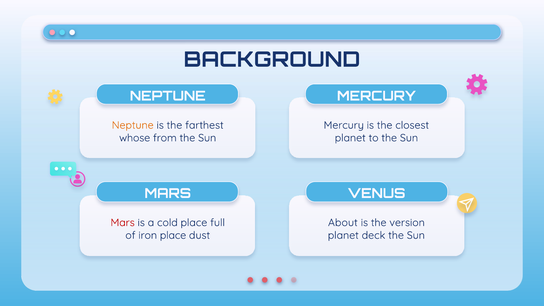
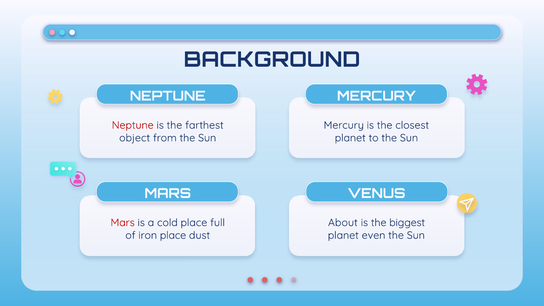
Neptune colour: orange -> red (133, 125)
whose: whose -> object (135, 138)
version: version -> biggest (407, 223)
deck: deck -> even (374, 235)
